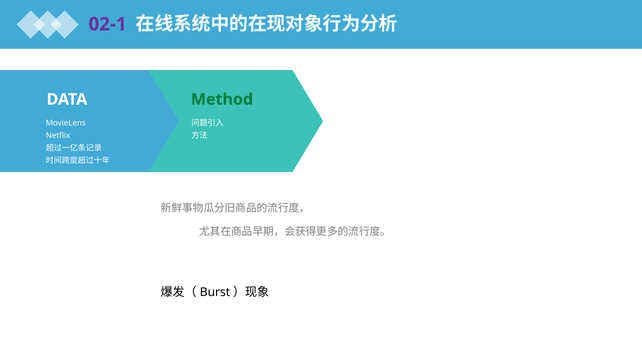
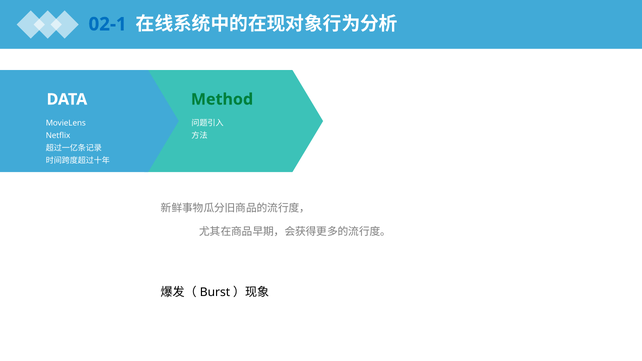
02-1 colour: purple -> blue (108, 24)
